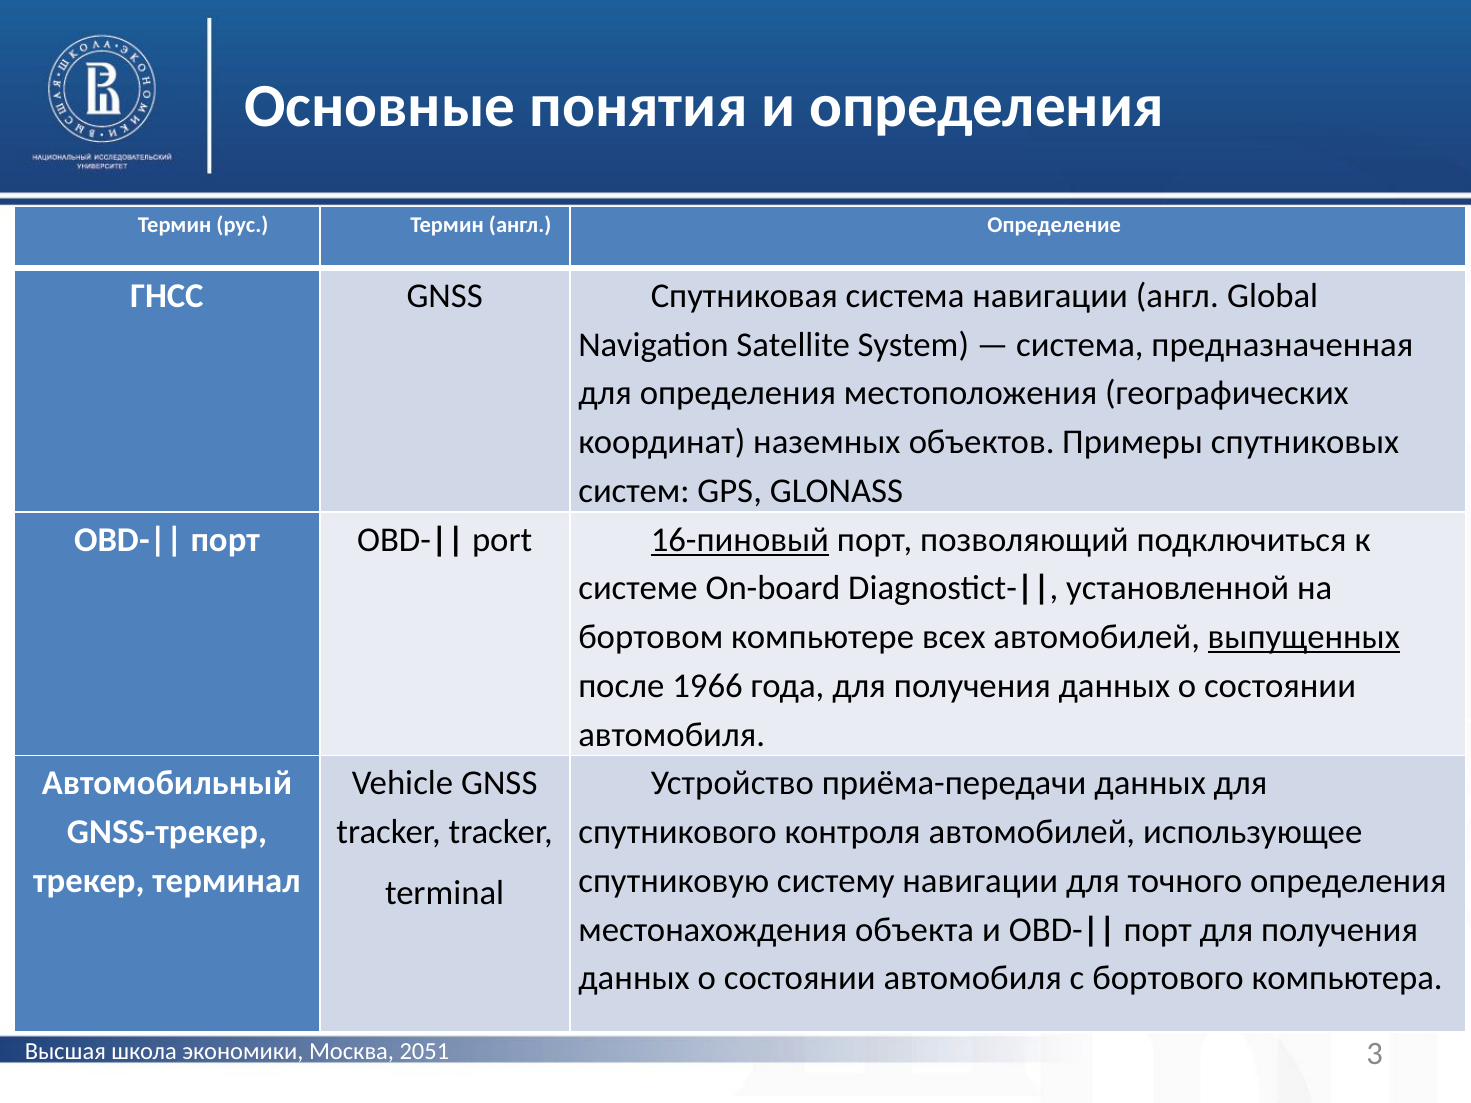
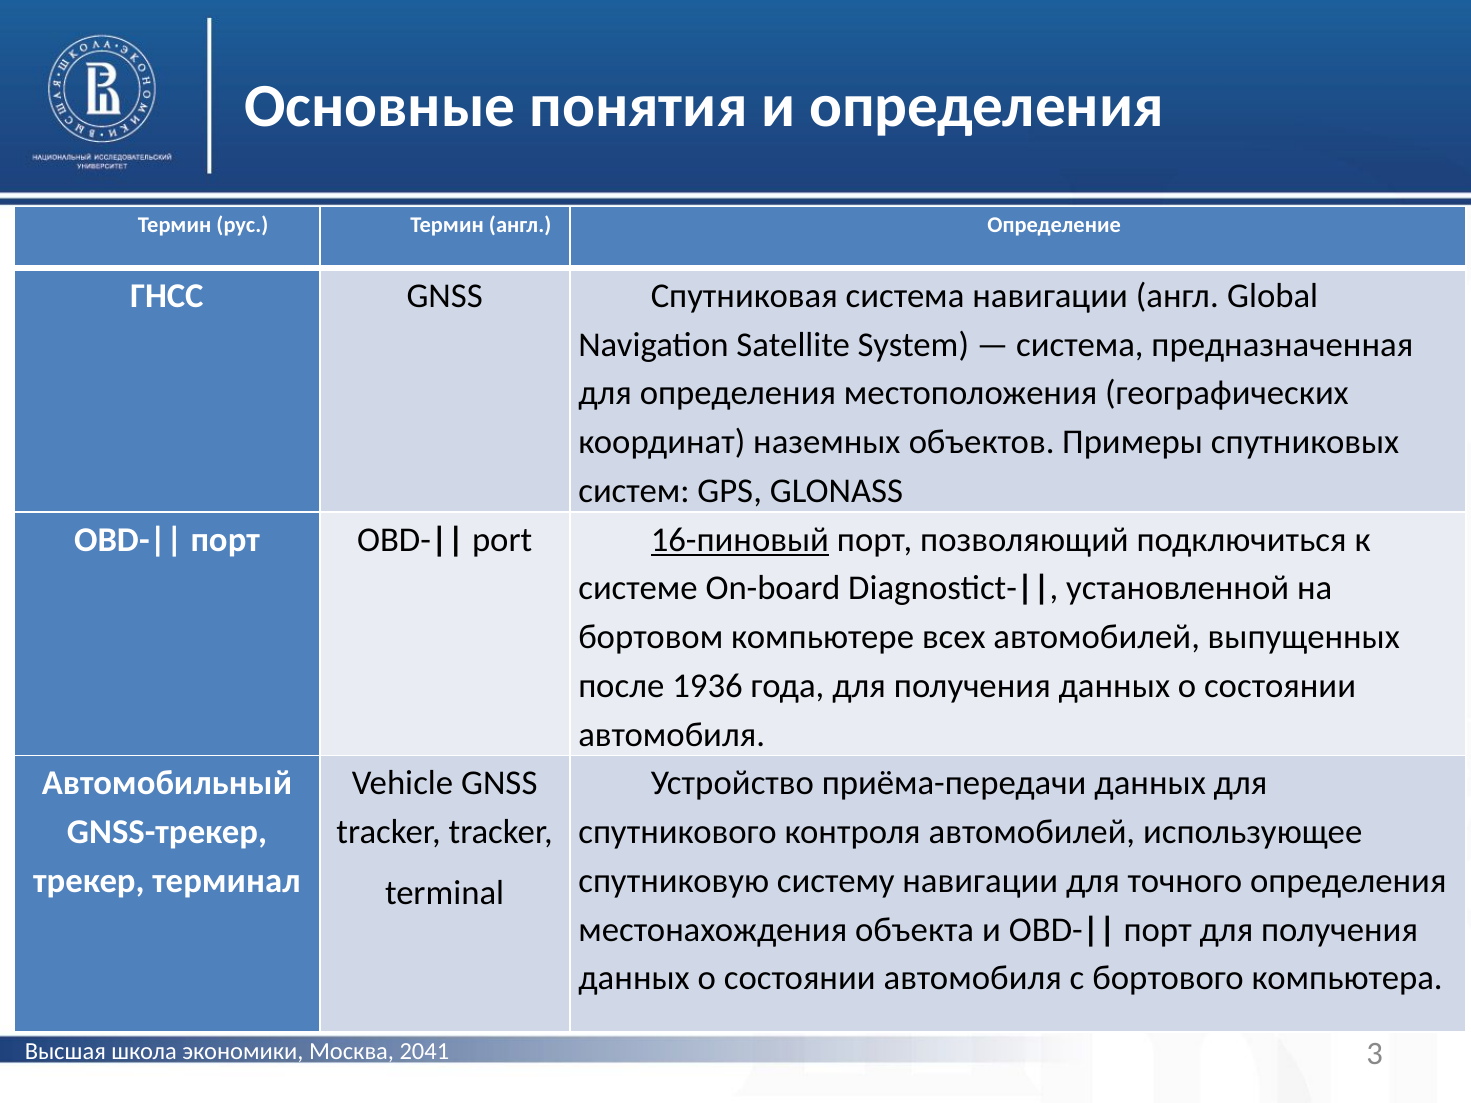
выпущенных underline: present -> none (1304, 637)
1966: 1966 -> 1936 (708, 686)
2051: 2051 -> 2041 (424, 1052)
